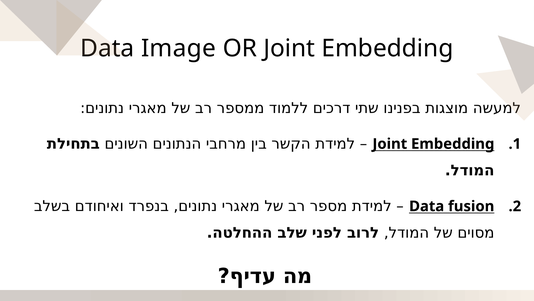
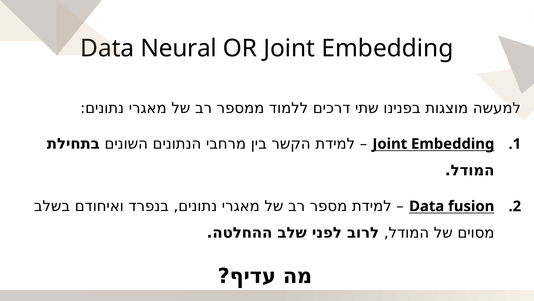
Image: Image -> Neural (179, 48)
